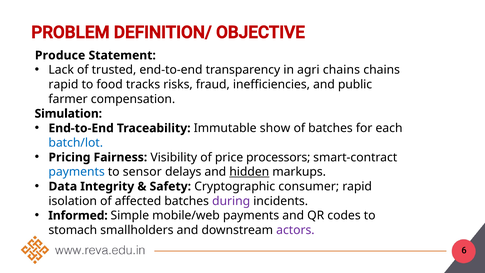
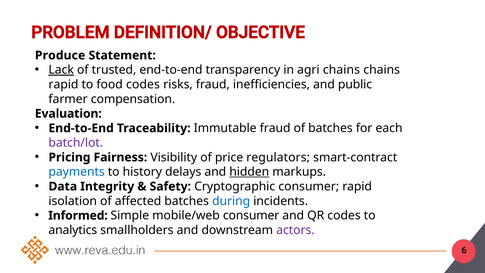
Lack underline: none -> present (61, 70)
food tracks: tracks -> codes (143, 84)
Simulation: Simulation -> Evaluation (68, 114)
Immutable show: show -> fraud (275, 128)
batch/lot colour: blue -> purple (76, 143)
processors: processors -> regulators (278, 157)
sensor: sensor -> history (142, 172)
during colour: purple -> blue (231, 201)
mobile/web payments: payments -> consumer (251, 215)
stomach: stomach -> analytics (73, 230)
